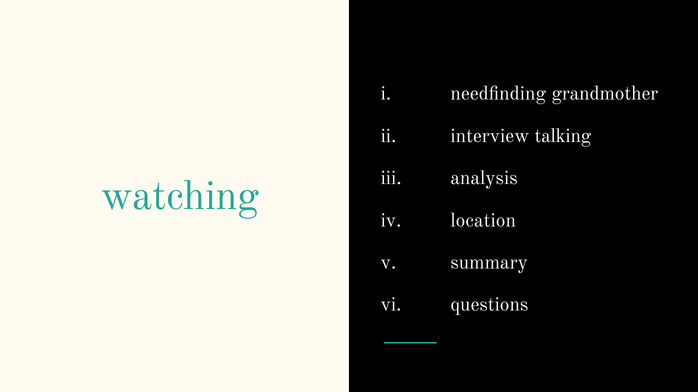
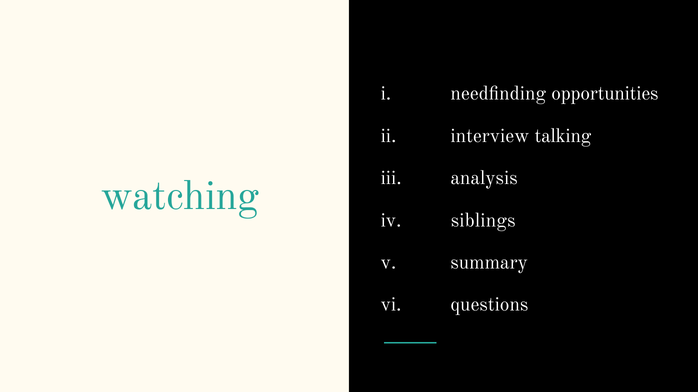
grandmother: grandmother -> opportunities (605, 94)
location: location -> siblings (483, 221)
